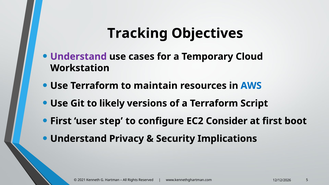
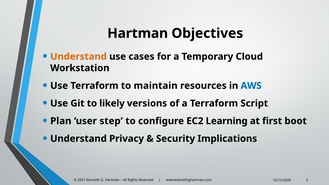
Tracking: Tracking -> Hartman (138, 33)
Understand colour: purple -> orange (78, 57)
First: First -> Plan (61, 121)
Consider: Consider -> Learning (227, 121)
